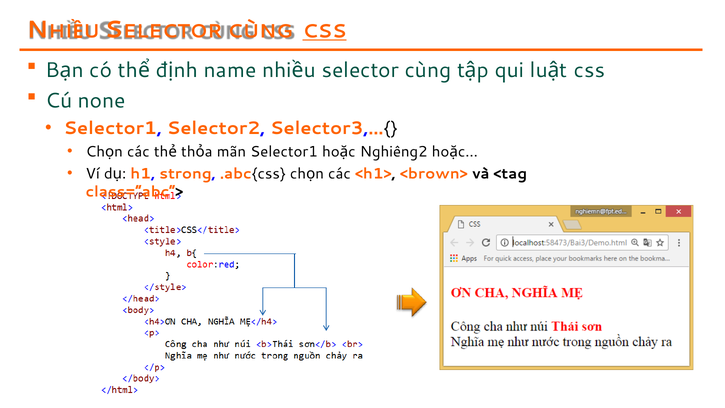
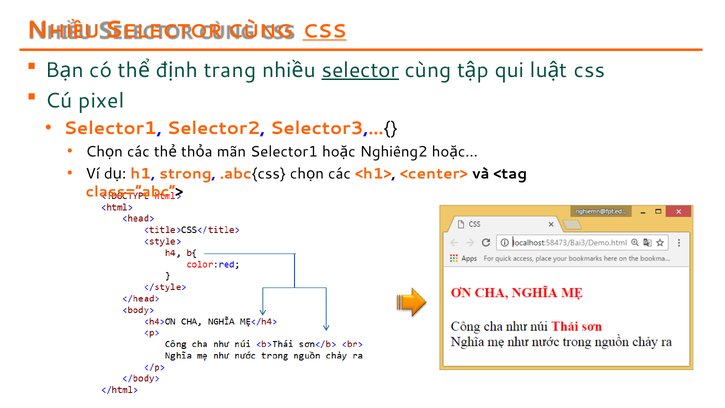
name: name -> trang (230, 70)
selector underline: none -> present (360, 70)
none: none -> pixel (101, 101)
<brown>: <brown> -> <center> (434, 174)
